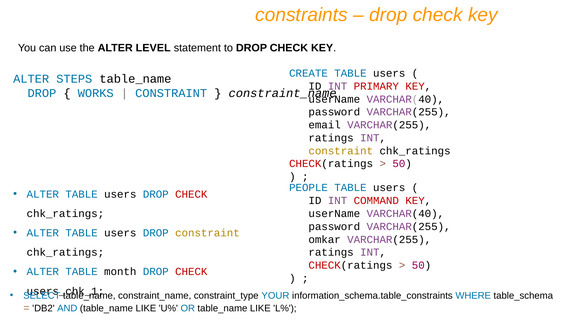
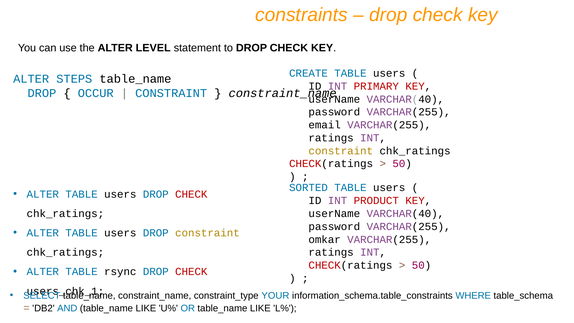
WORKS: WORKS -> OCCUR (96, 93)
PEOPLE: PEOPLE -> SORTED (308, 188)
COMMAND: COMMAND -> PRODUCT (376, 201)
month: month -> rsync (120, 272)
